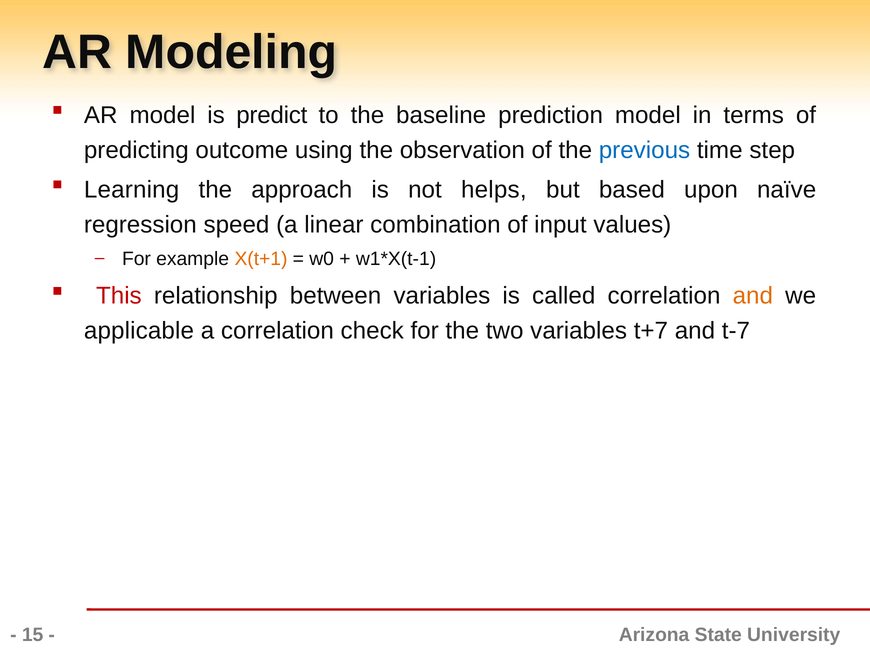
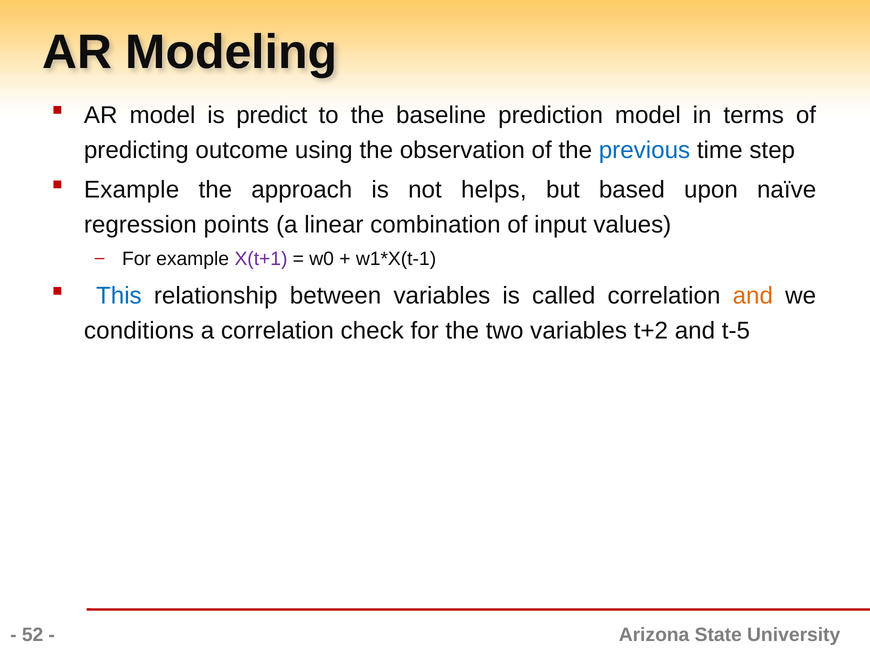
Learning: Learning -> Example (132, 190)
speed: speed -> points (236, 224)
X(t+1 colour: orange -> purple (261, 259)
This colour: red -> blue (119, 296)
applicable: applicable -> conditions (139, 330)
t+7: t+7 -> t+2 (651, 330)
t-7: t-7 -> t-5 (736, 330)
15: 15 -> 52 (33, 634)
